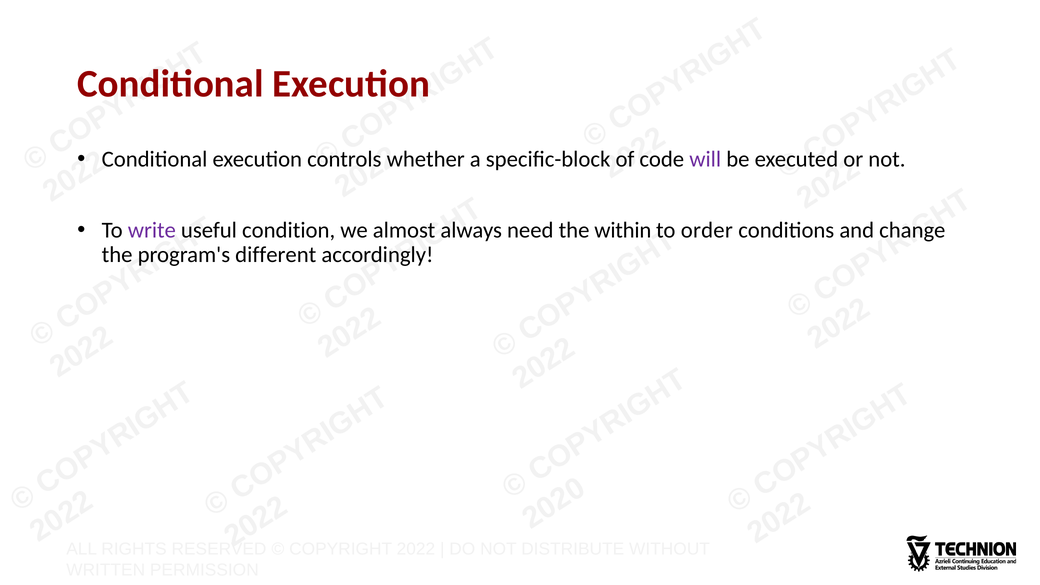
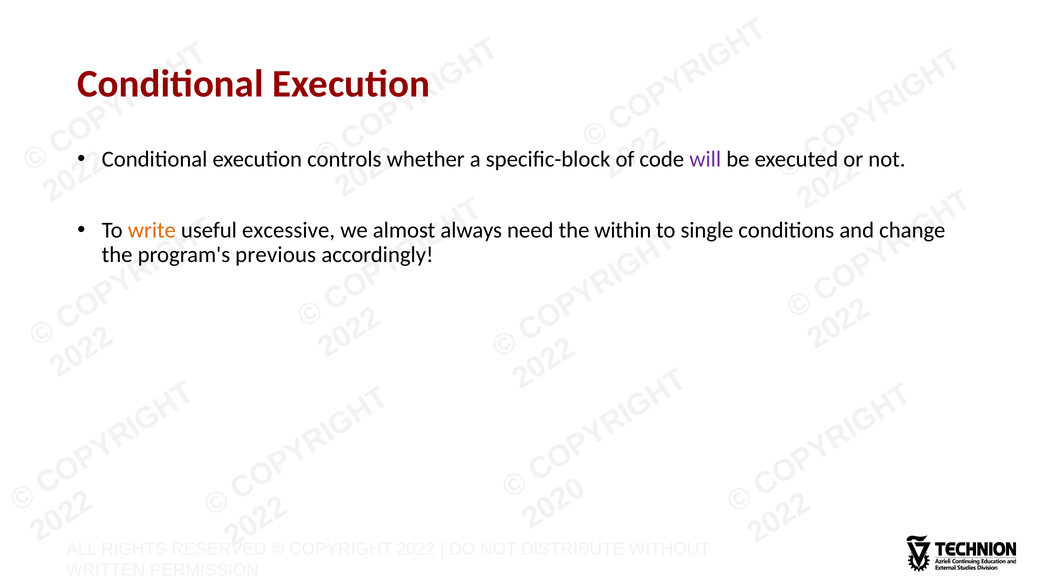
write colour: purple -> orange (152, 230)
condition: condition -> excessive (289, 230)
order: order -> single (707, 230)
different: different -> previous (276, 255)
